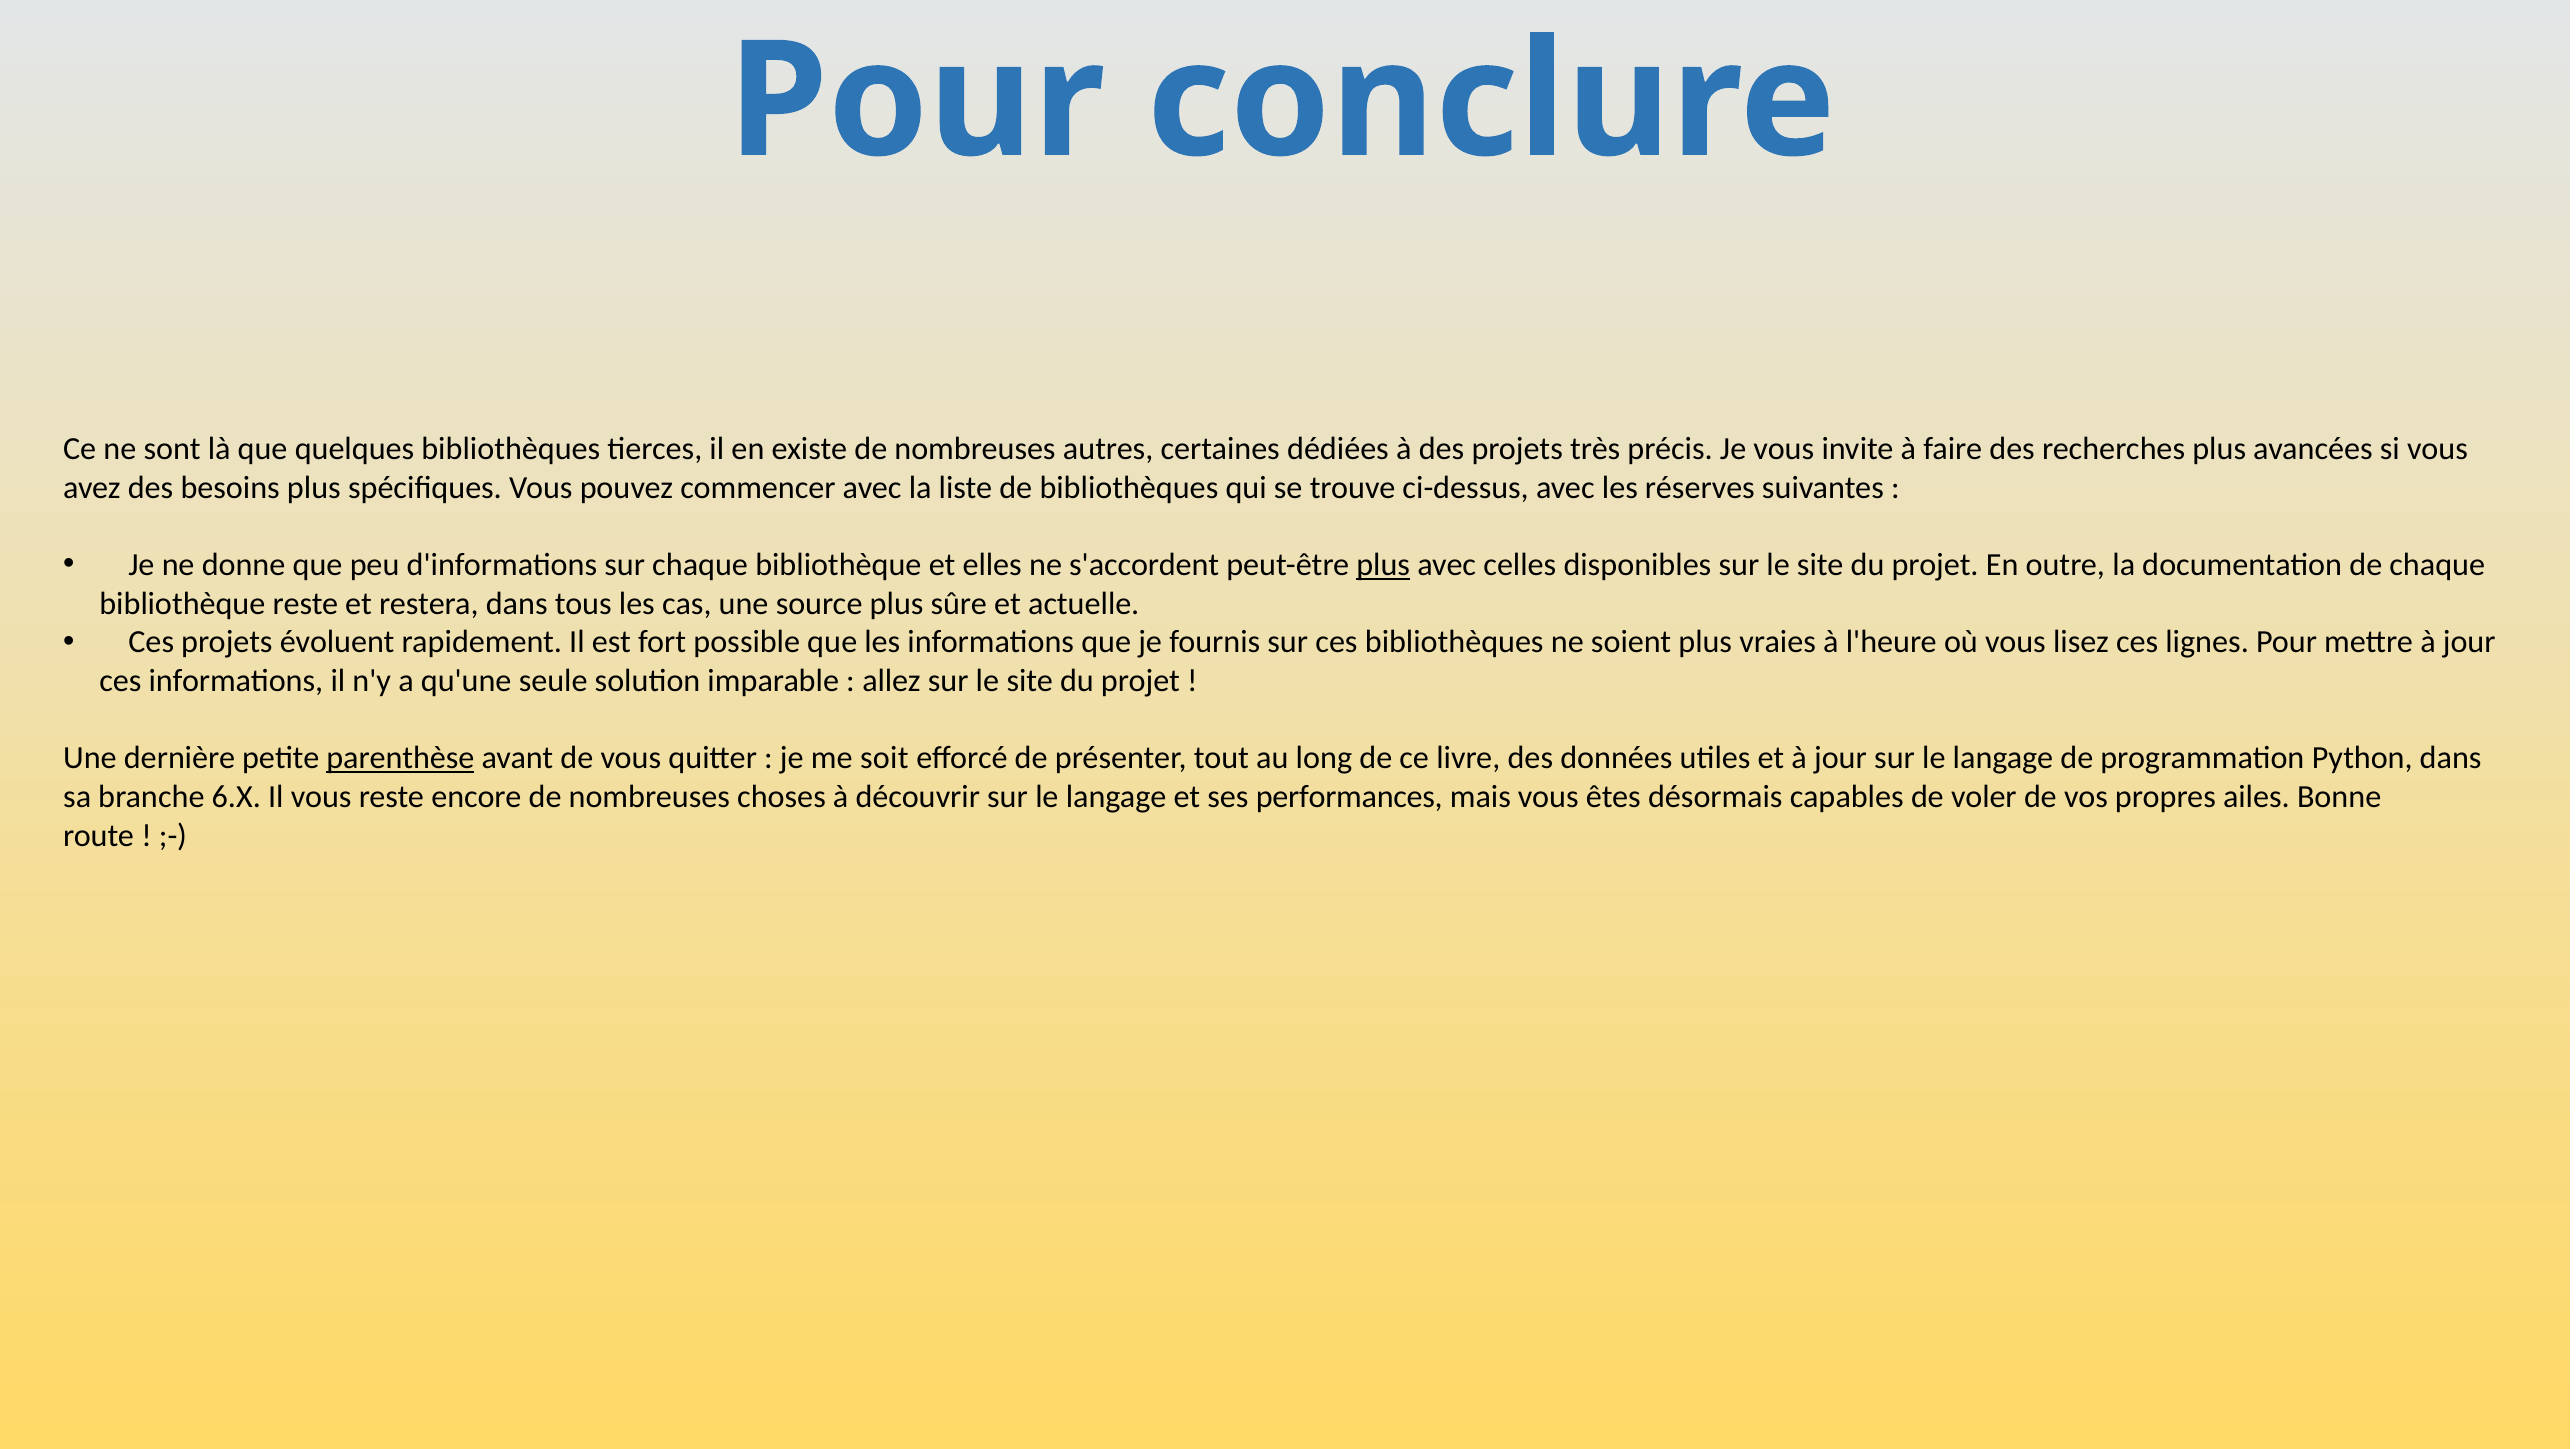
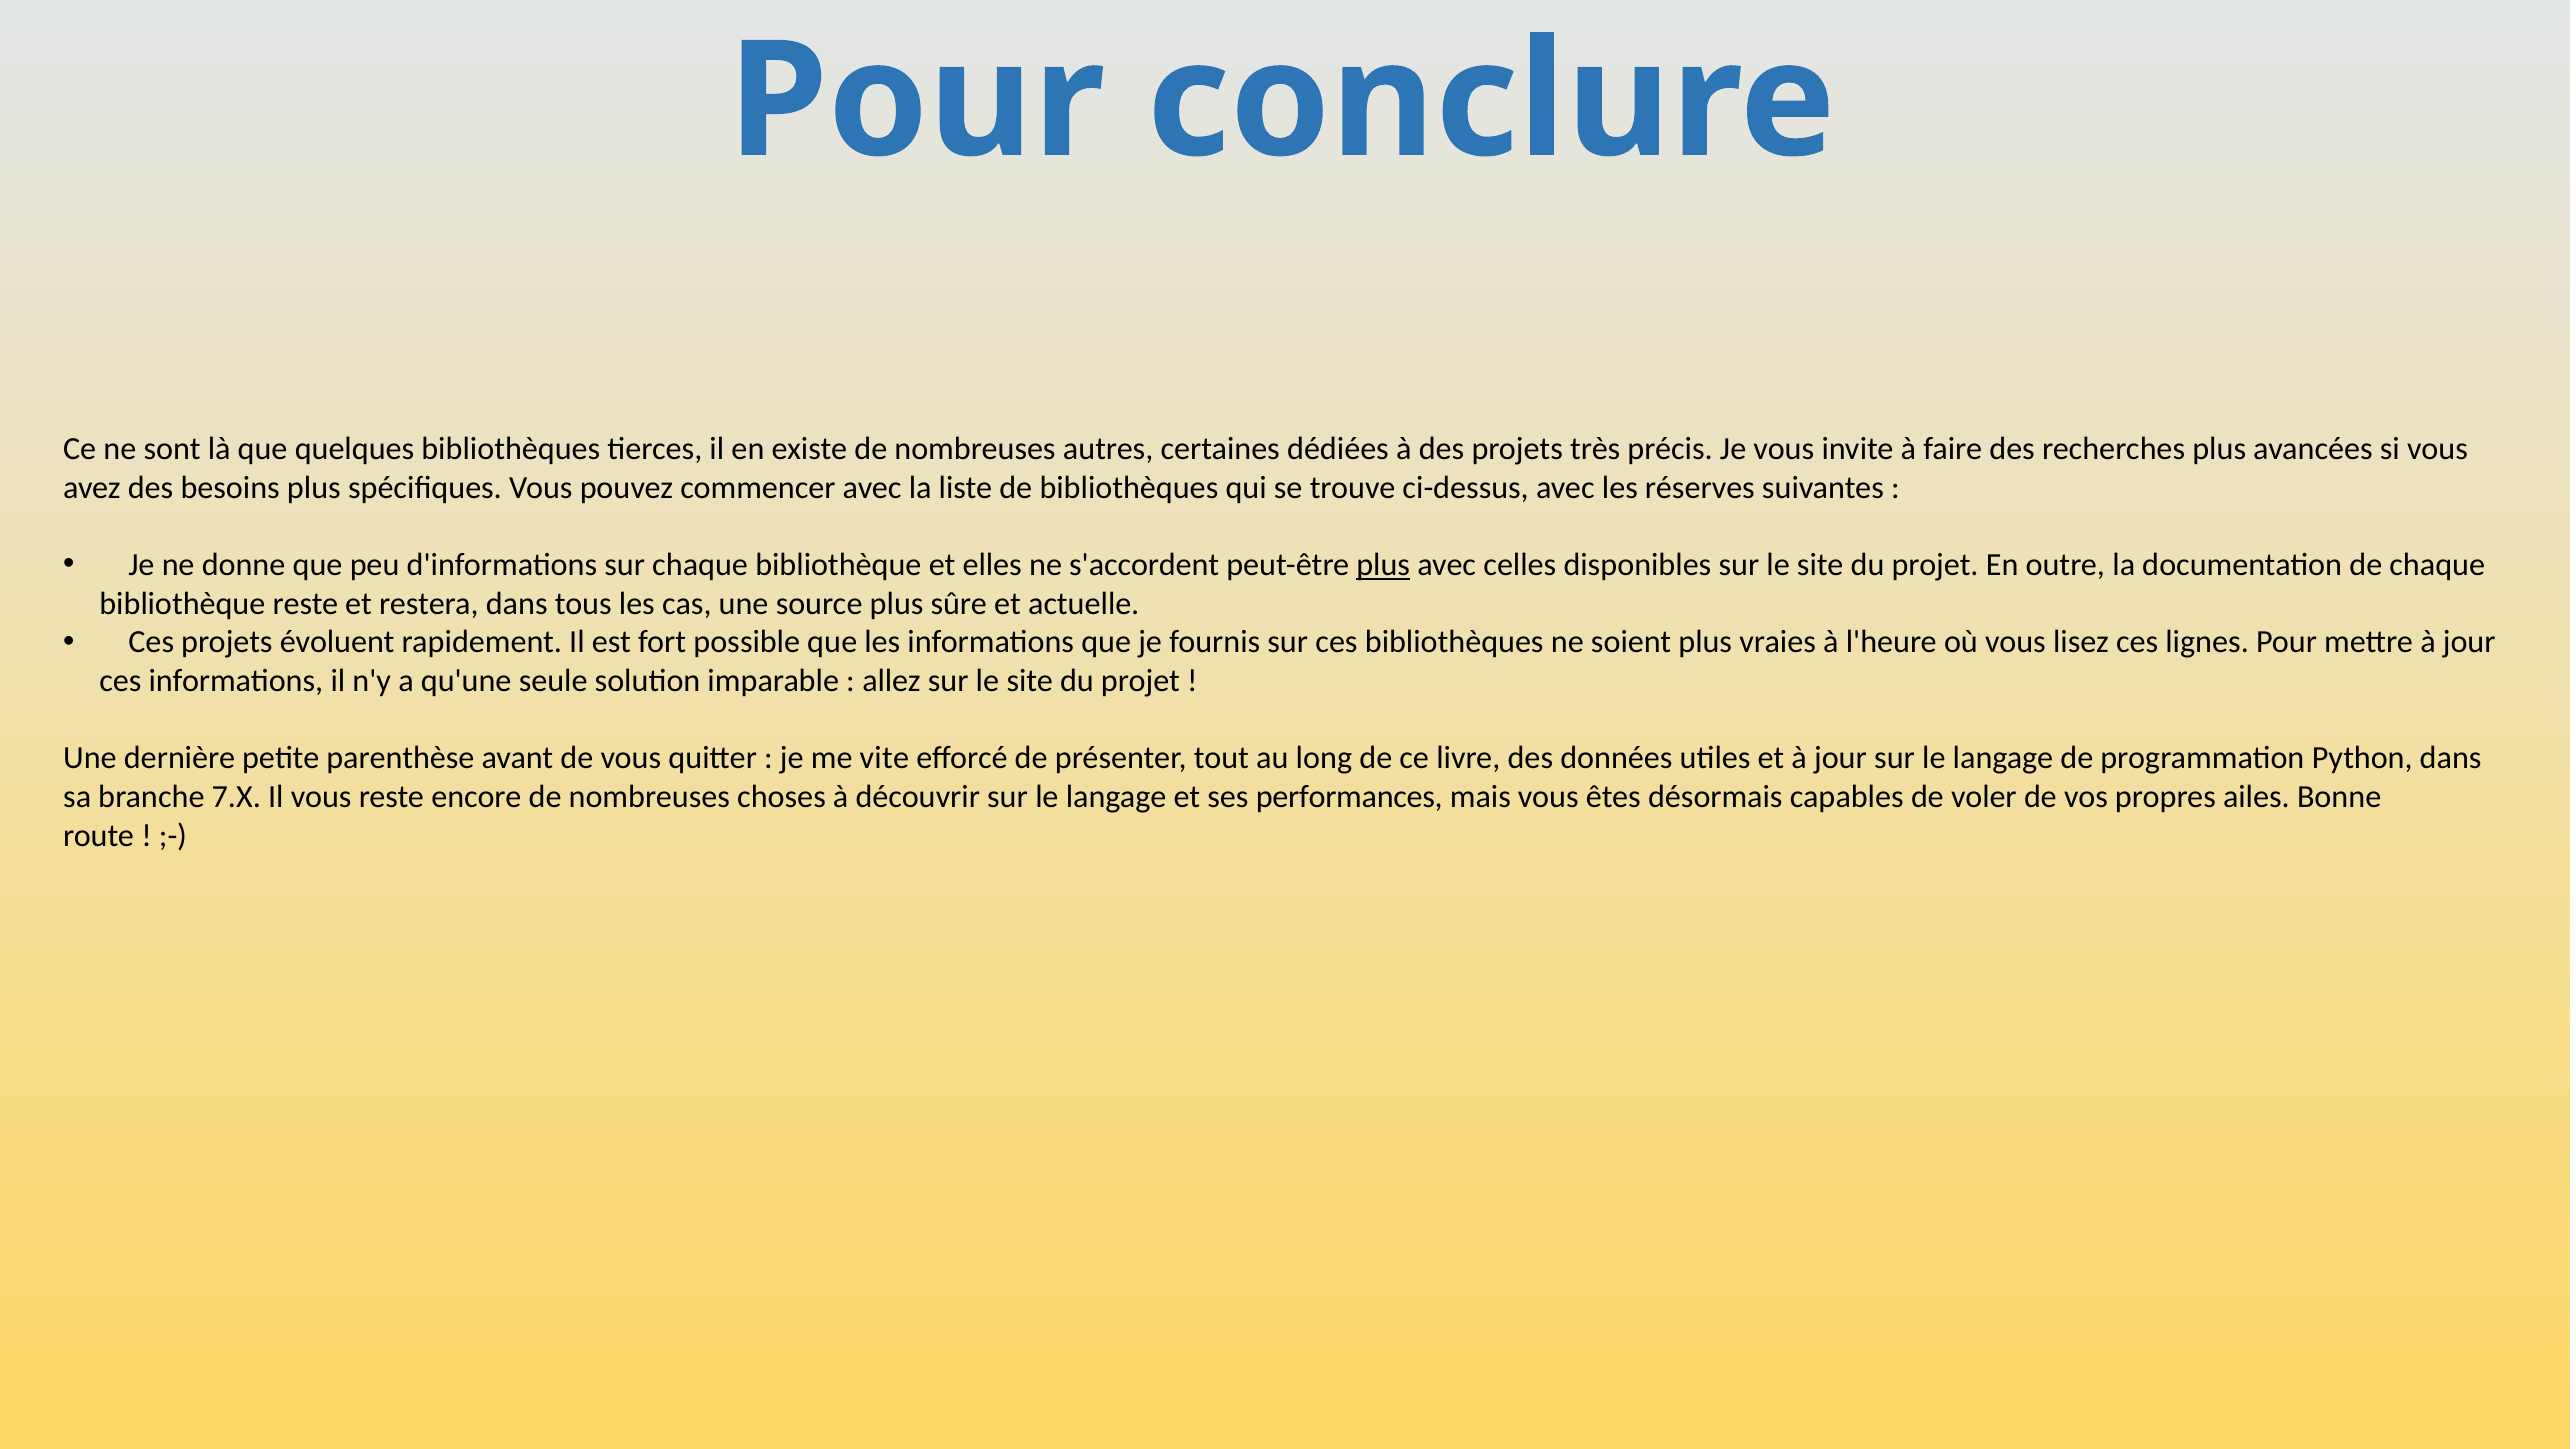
parenthèse underline: present -> none (400, 758)
soit: soit -> vite (884, 758)
6.X: 6.X -> 7.X (236, 797)
